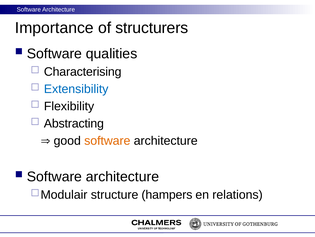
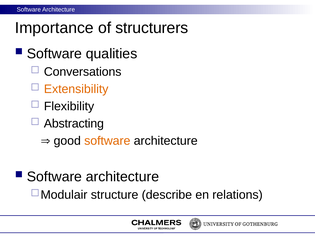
Characterising: Characterising -> Conversations (83, 72)
Extensibility colour: blue -> orange (76, 89)
hampers: hampers -> describe (167, 194)
